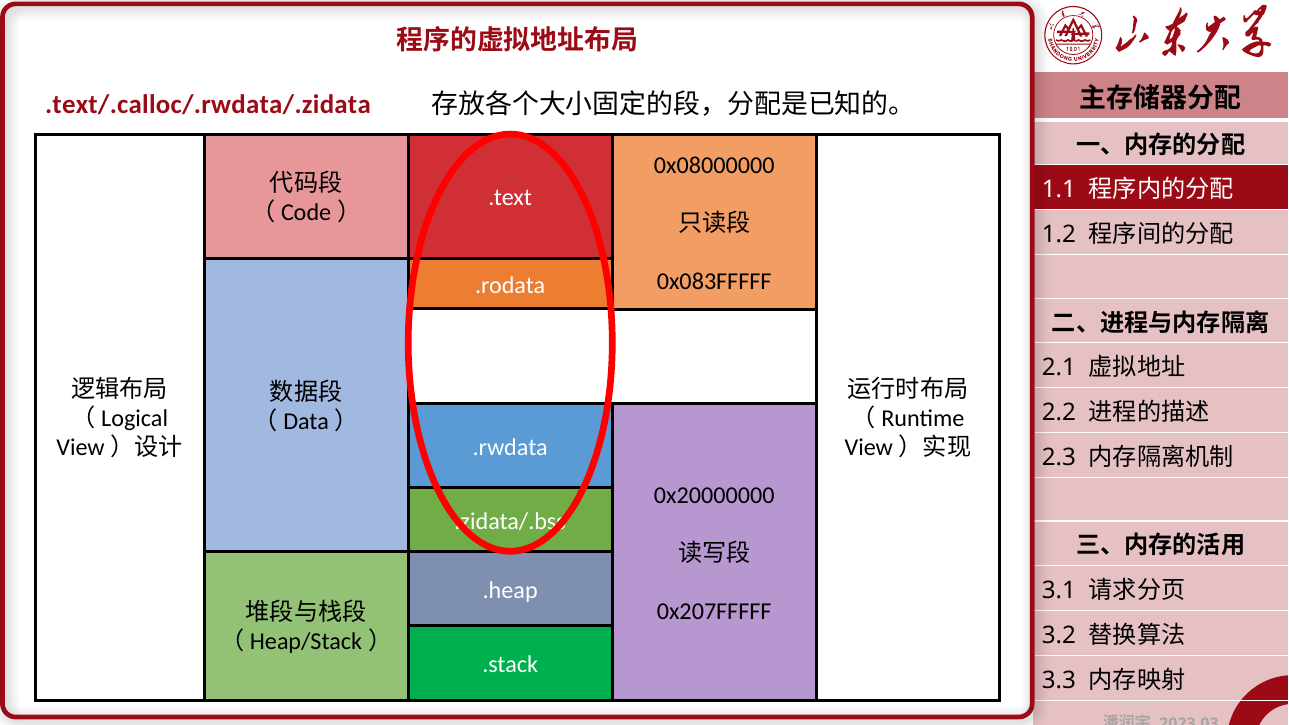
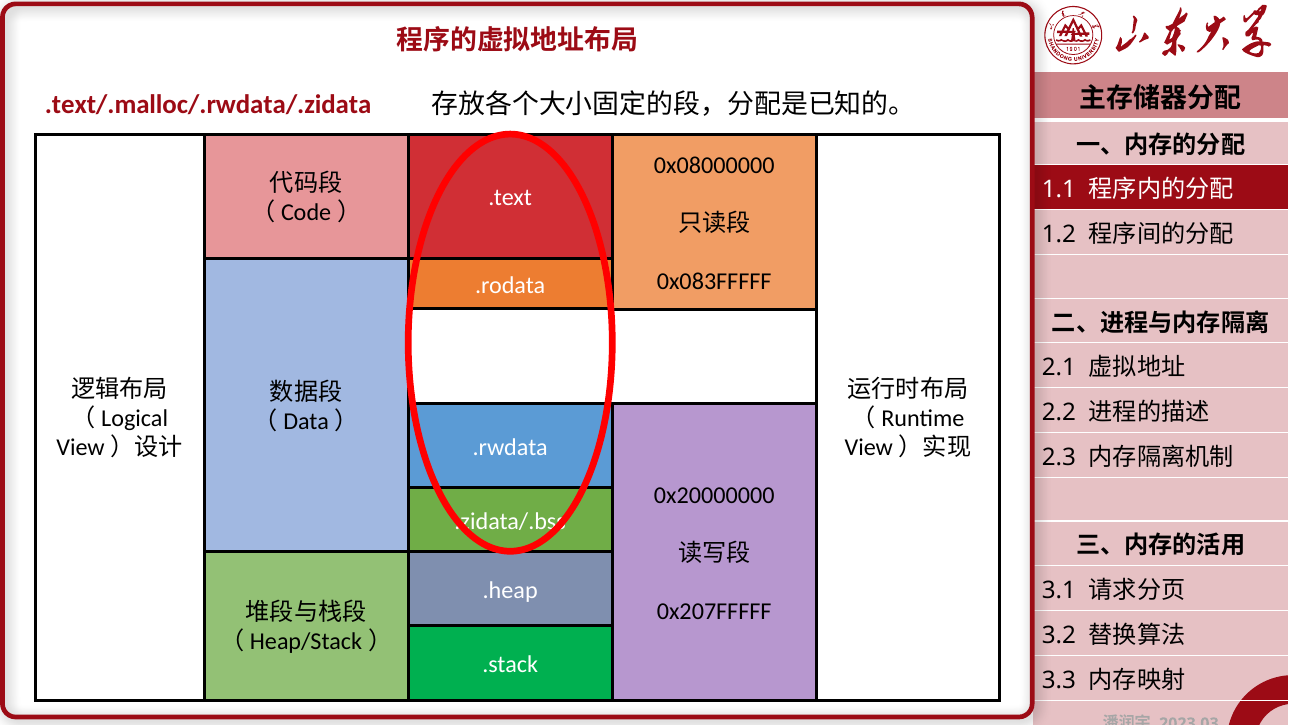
.text/.calloc/.rwdata/.zidata: .text/.calloc/.rwdata/.zidata -> .text/.malloc/.rwdata/.zidata (208, 105)
